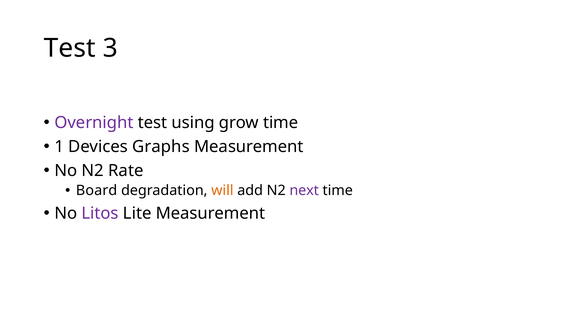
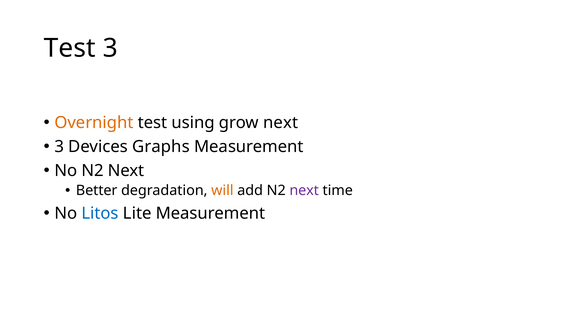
Overnight colour: purple -> orange (94, 123)
grow time: time -> next (281, 123)
1: 1 -> 3 (59, 147)
No N2 Rate: Rate -> Next (126, 171)
Board: Board -> Better (97, 191)
Litos colour: purple -> blue (100, 213)
